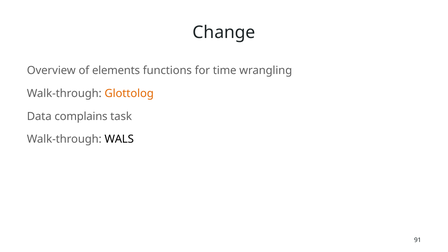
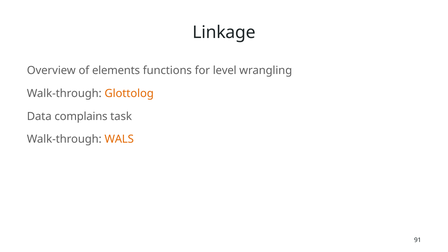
Change: Change -> Linkage (224, 32)
time: time -> level (225, 71)
WALS colour: black -> orange (119, 139)
